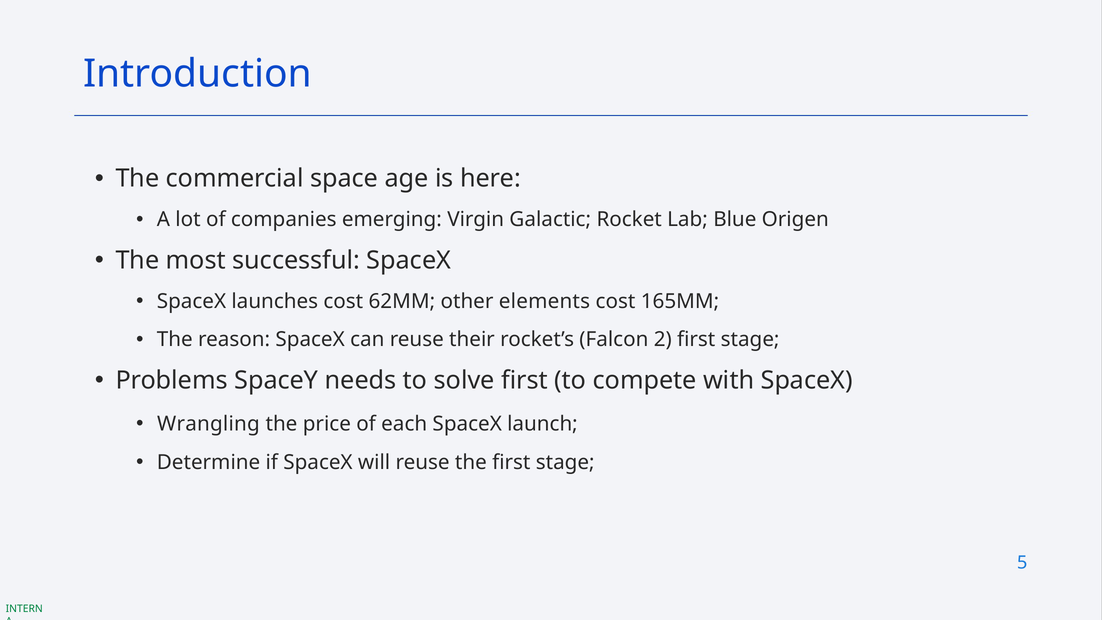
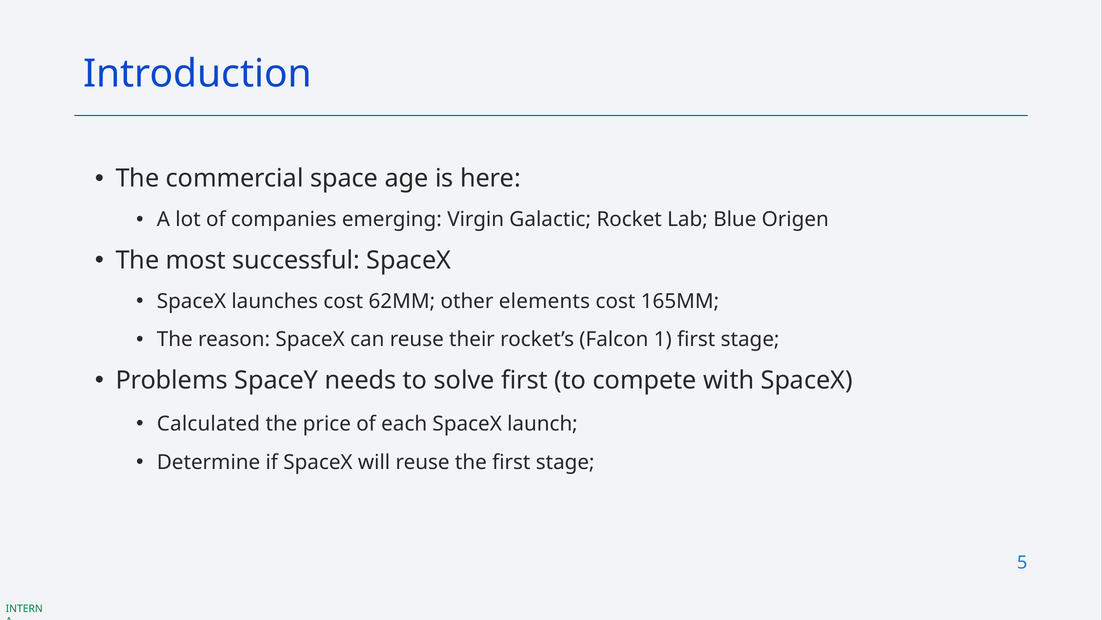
2: 2 -> 1 (663, 340)
Wrangling: Wrangling -> Calculated (208, 424)
